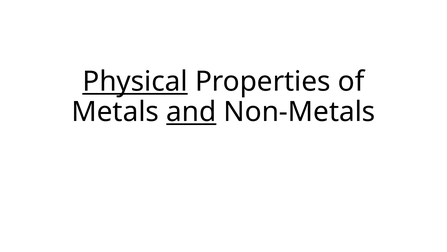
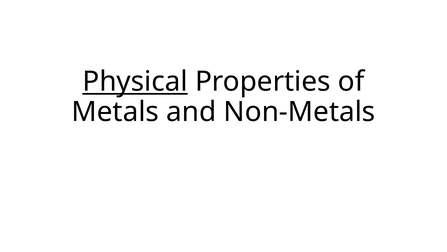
and underline: present -> none (191, 112)
